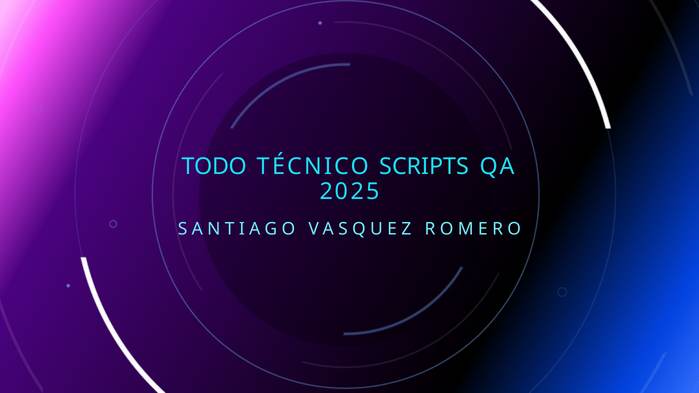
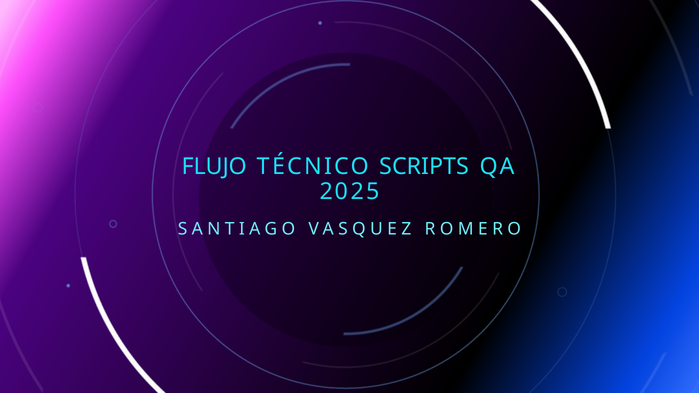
TODO: TODO -> FLUJO (214, 167)
